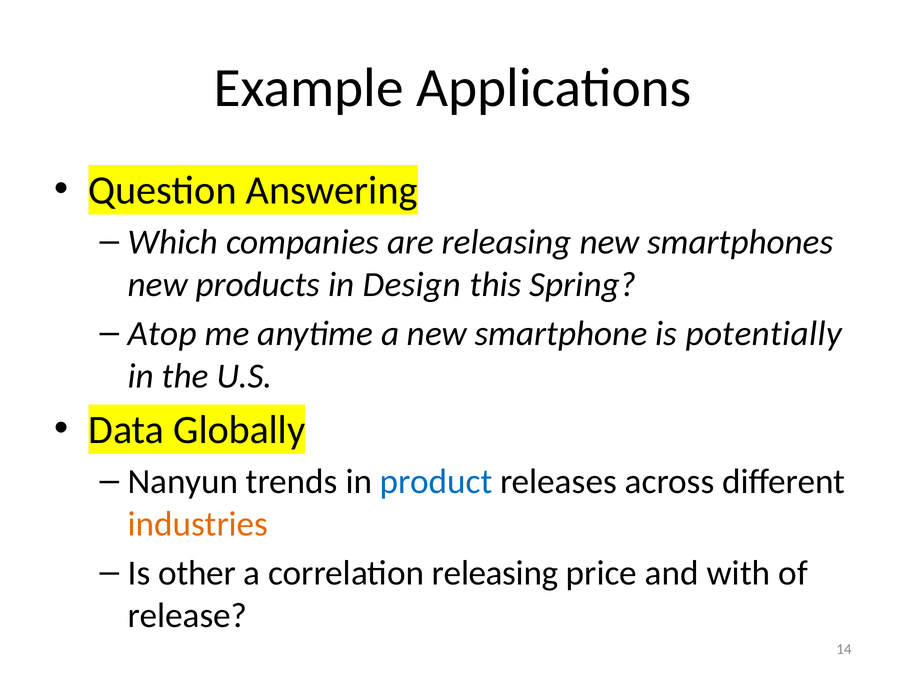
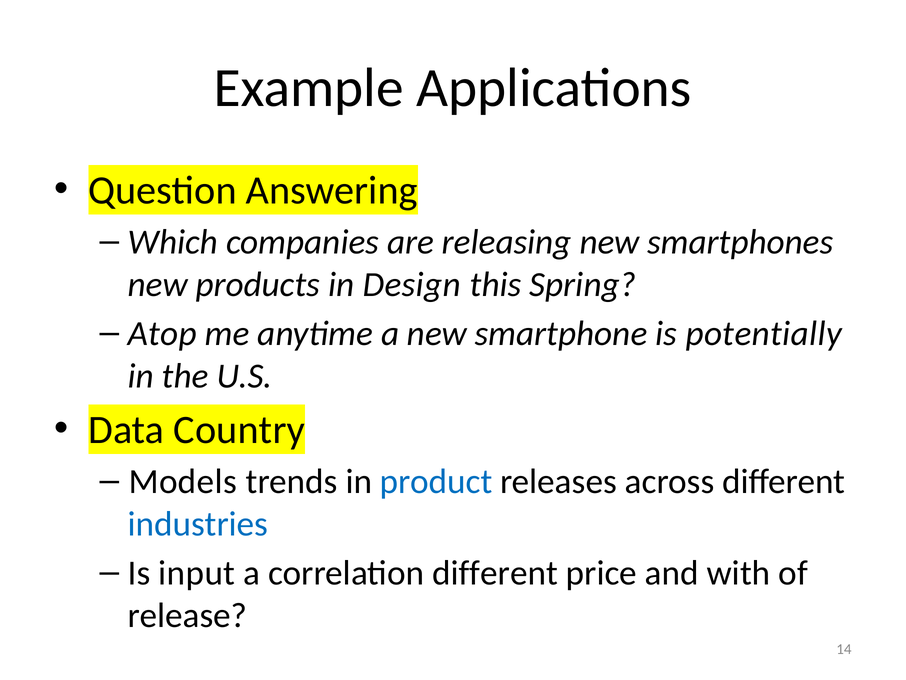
Globally: Globally -> Country (239, 429)
Nanyun: Nanyun -> Models (183, 481)
industries colour: orange -> blue (198, 524)
other: other -> input (197, 573)
correlation releasing: releasing -> different (495, 573)
